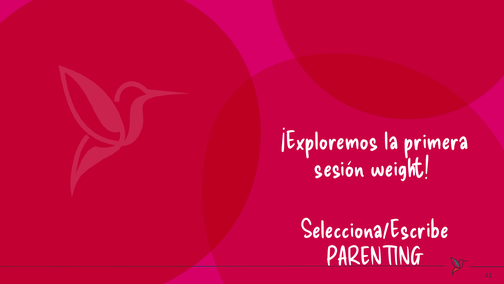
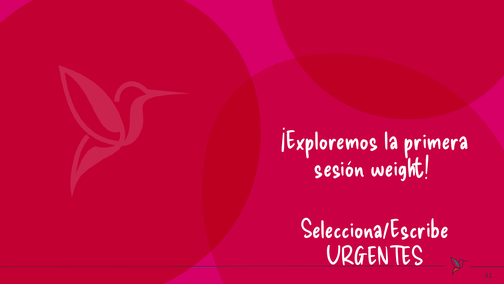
PARENTING: PARENTING -> URGENTES (375, 257)
